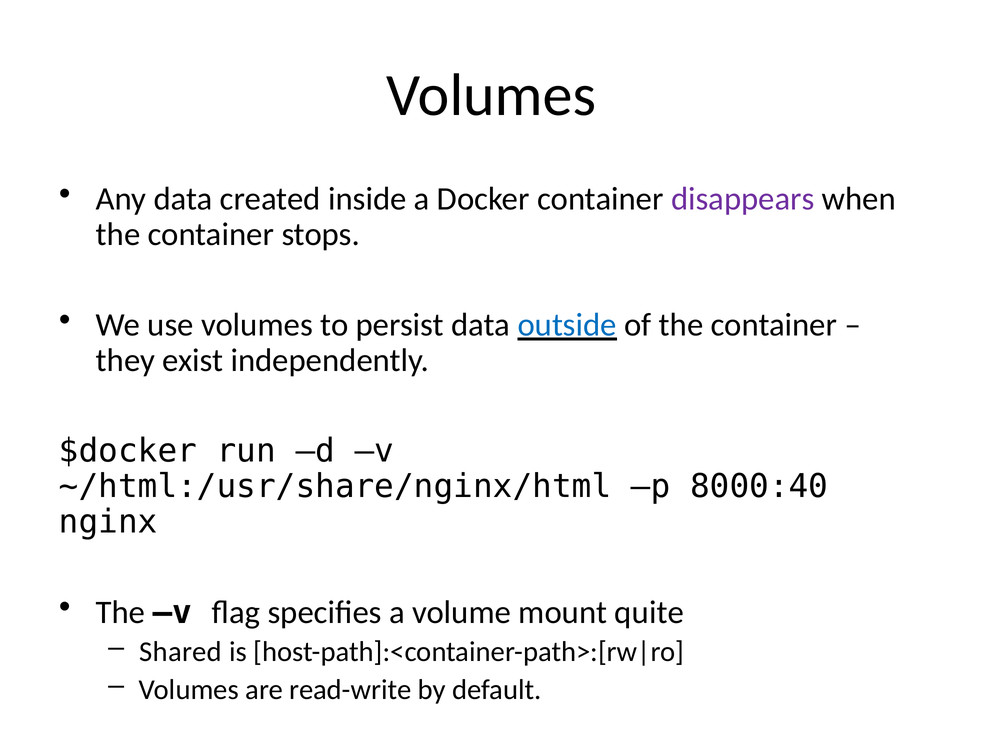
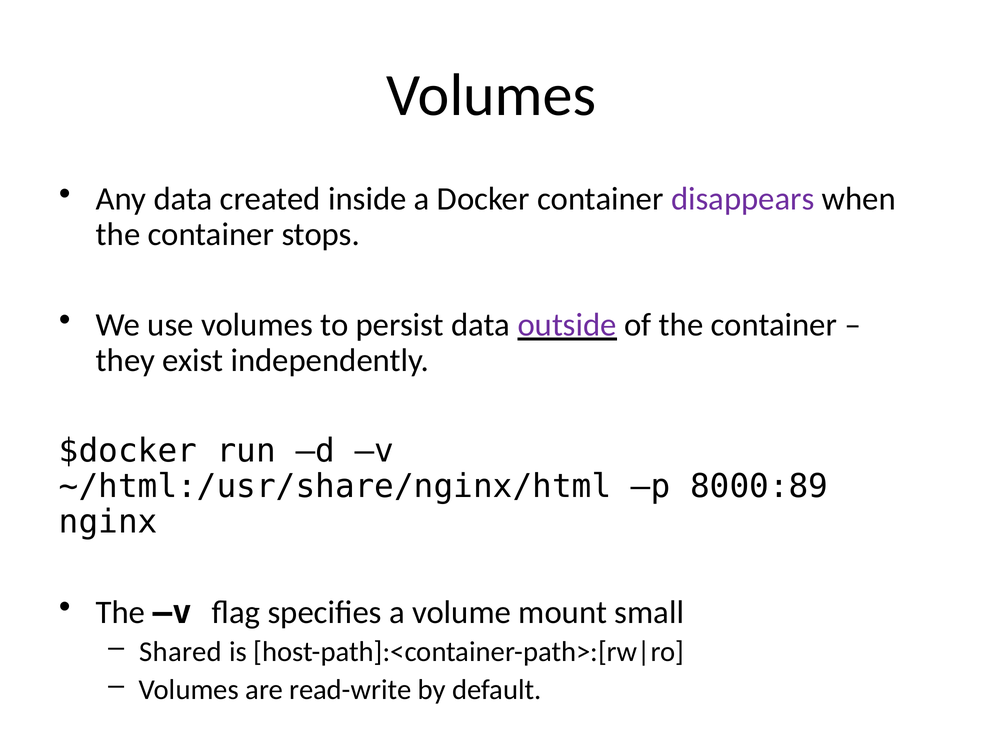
outside colour: blue -> purple (567, 325)
8000:40: 8000:40 -> 8000:89 (759, 486)
quite: quite -> small (649, 612)
